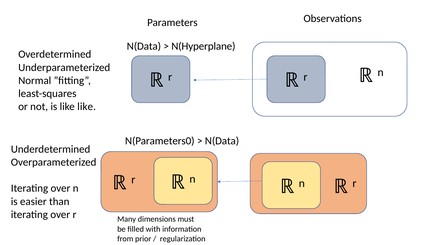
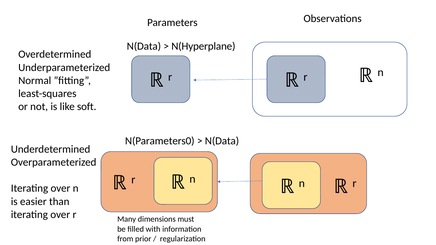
like like: like -> soft (87, 107)
